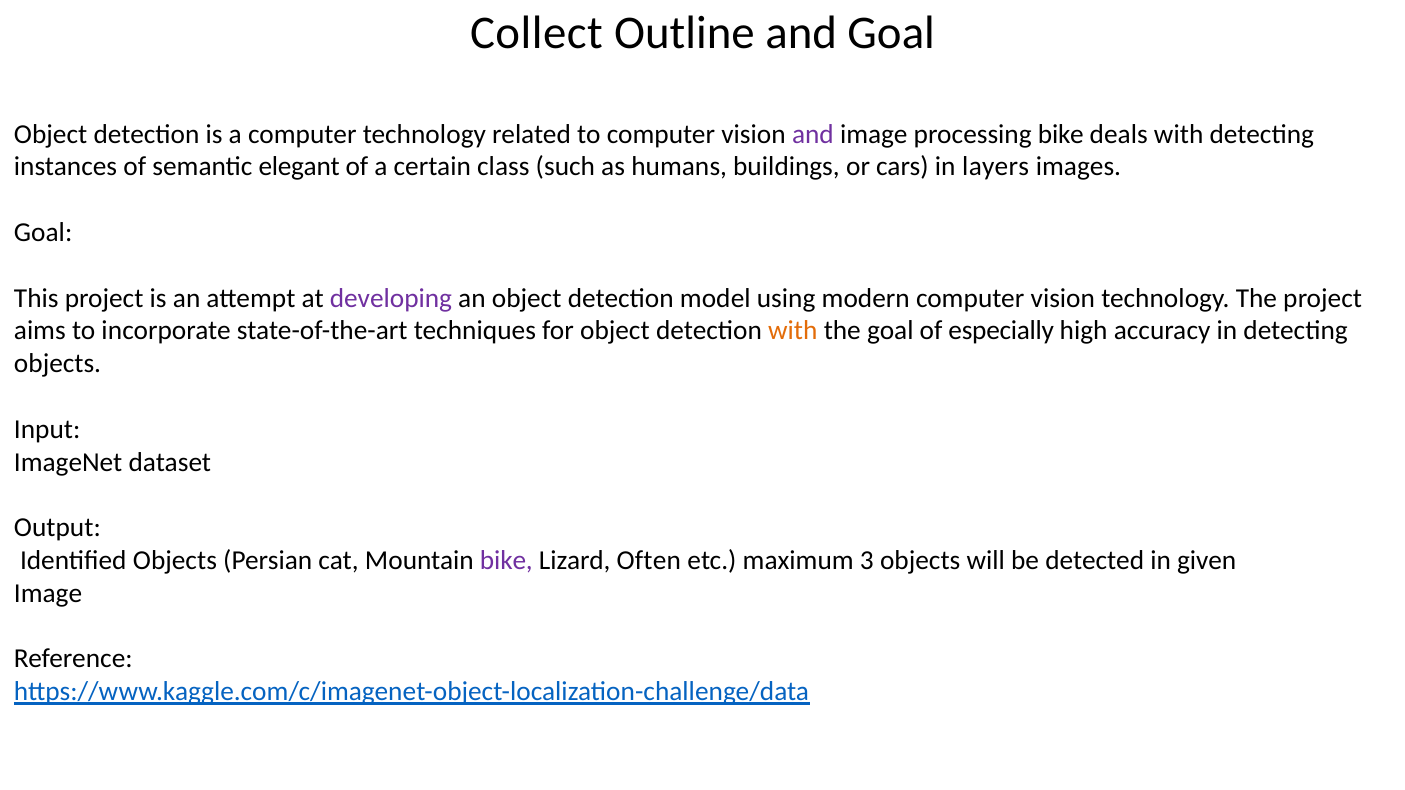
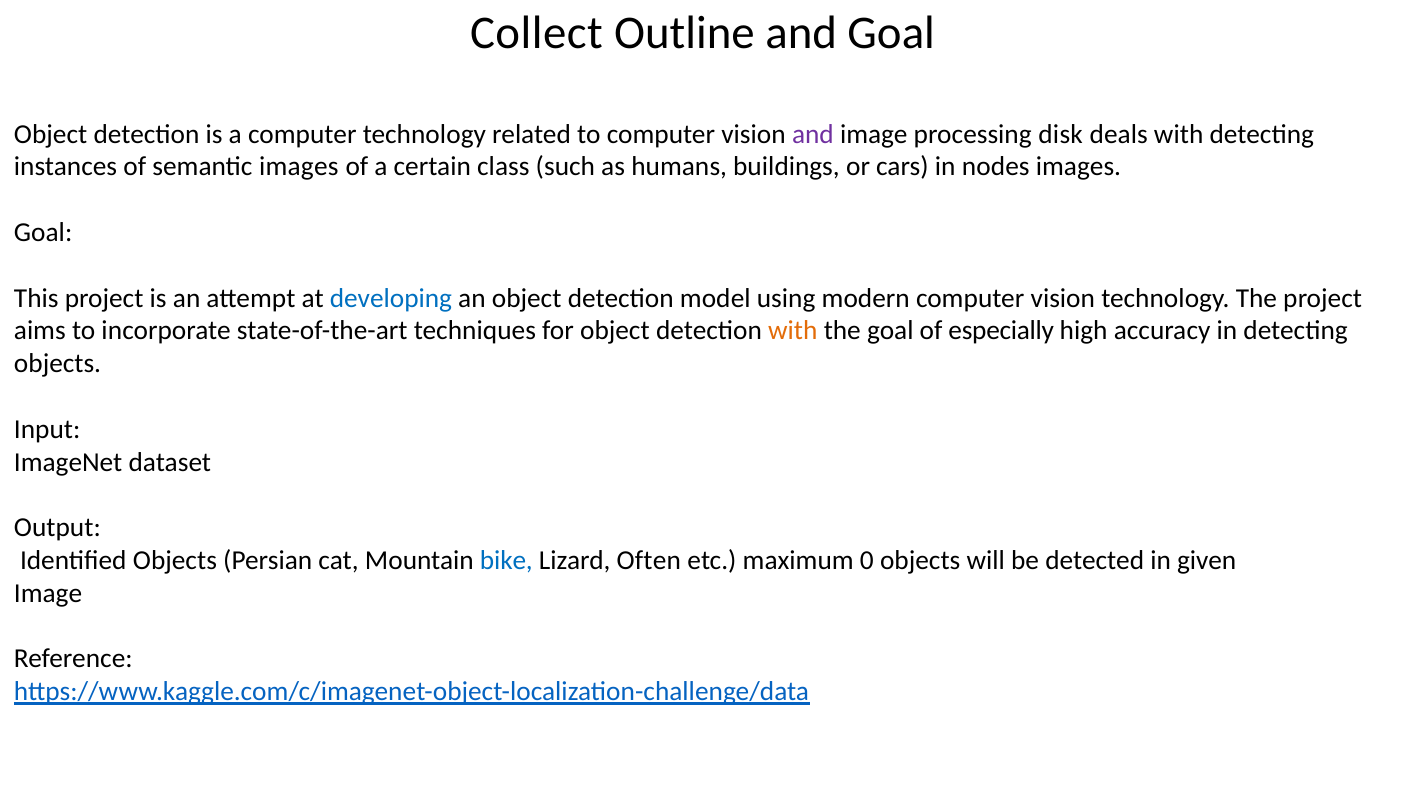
processing bike: bike -> disk (1061, 134)
semantic elegant: elegant -> images (299, 167)
layers: layers -> nodes (996, 167)
developing colour: purple -> blue (391, 298)
bike colour: purple -> blue (506, 561)
3: 3 -> 0 (867, 561)
